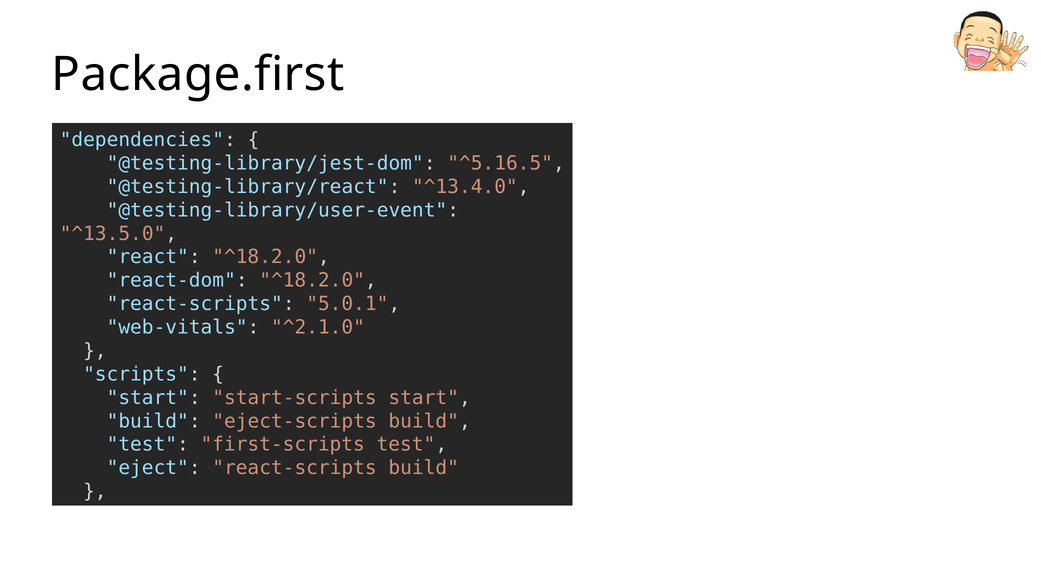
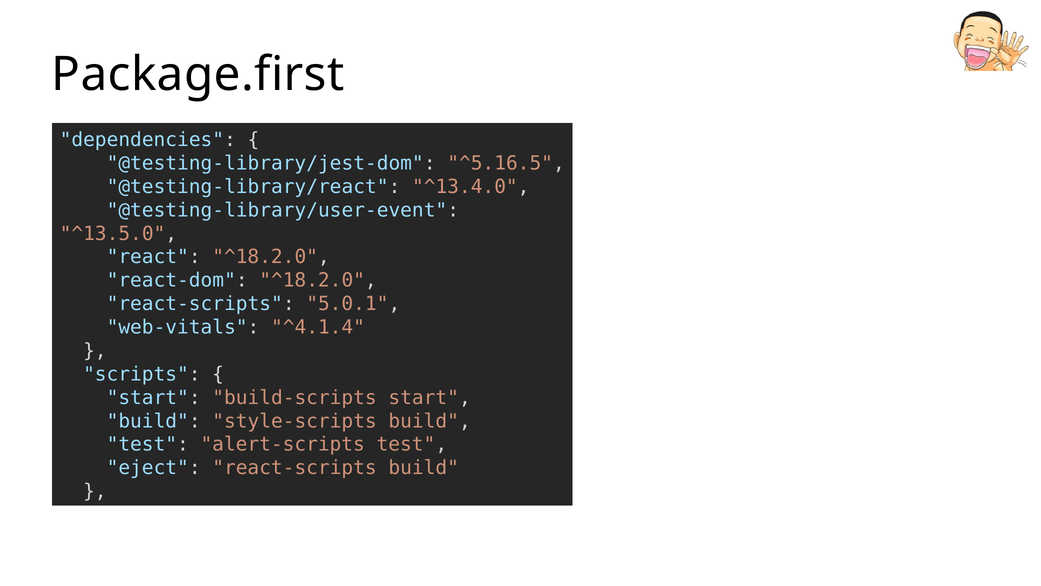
^2.1.0: ^2.1.0 -> ^4.1.4 (318, 327)
start-scripts: start-scripts -> build-scripts (295, 397)
eject-scripts: eject-scripts -> style-scripts (295, 421)
first-scripts: first-scripts -> alert-scripts (283, 444)
